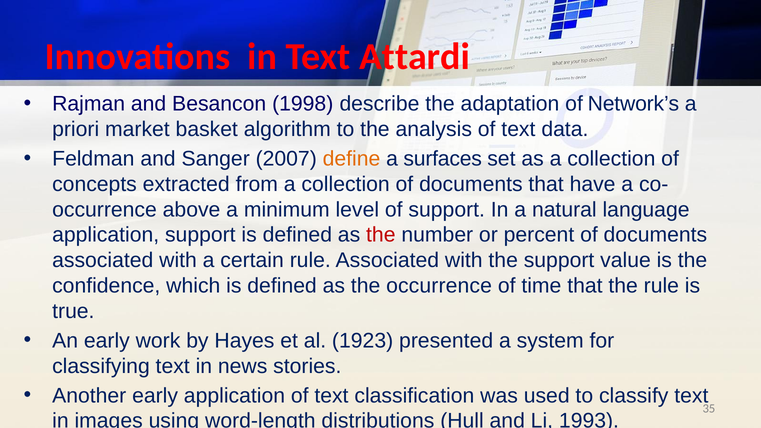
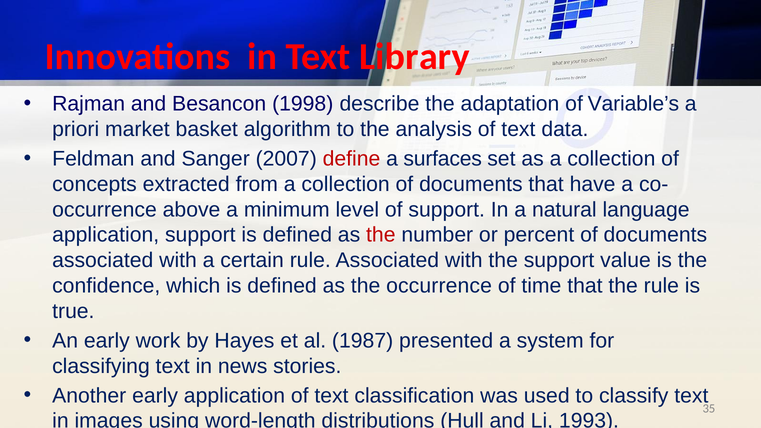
Attardi: Attardi -> Library (414, 57)
Network’s: Network’s -> Variable’s (633, 104)
define colour: orange -> red (351, 159)
1923: 1923 -> 1987 (363, 341)
